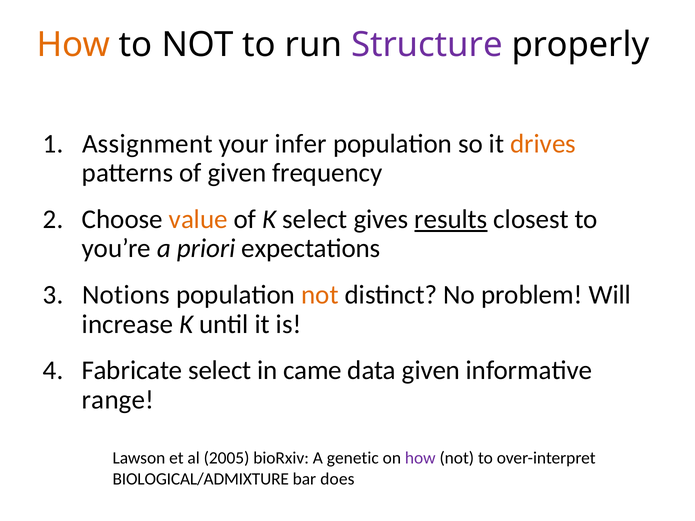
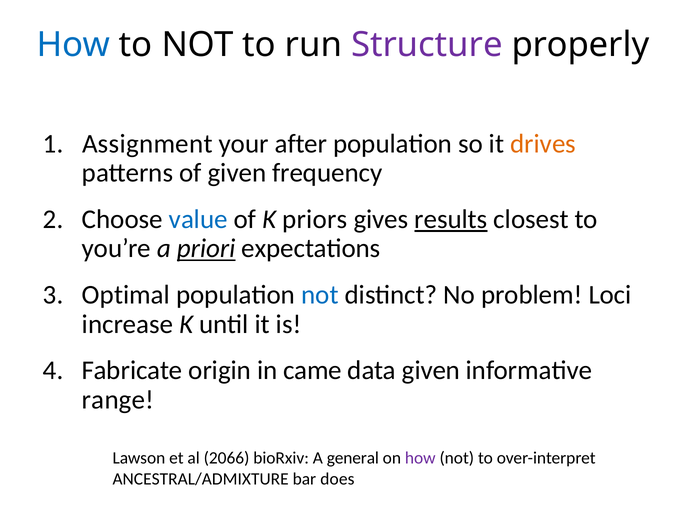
How colour: orange -> blue (73, 45)
infer: infer -> after (301, 144)
value colour: orange -> blue (198, 219)
K select: select -> priors (315, 219)
priori underline: none -> present (206, 249)
Notions: Notions -> Optimal (126, 295)
not colour: orange -> blue (320, 295)
Will: Will -> Loci (610, 295)
Fabricate select: select -> origin (220, 371)
2005: 2005 -> 2066 (227, 458)
genetic: genetic -> general (353, 458)
BIOLOGICAL/ADMIXTURE: BIOLOGICAL/ADMIXTURE -> ANCESTRAL/ADMIXTURE (201, 479)
